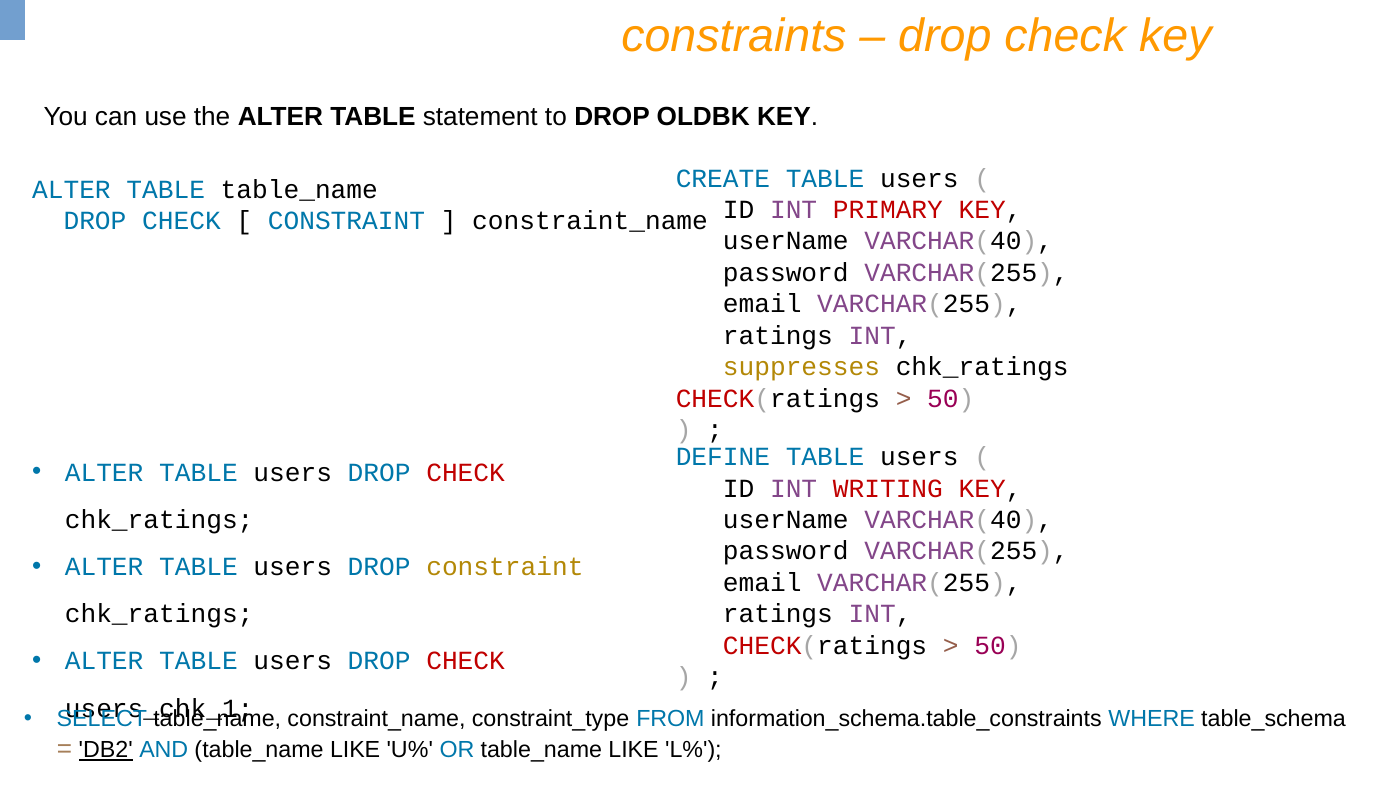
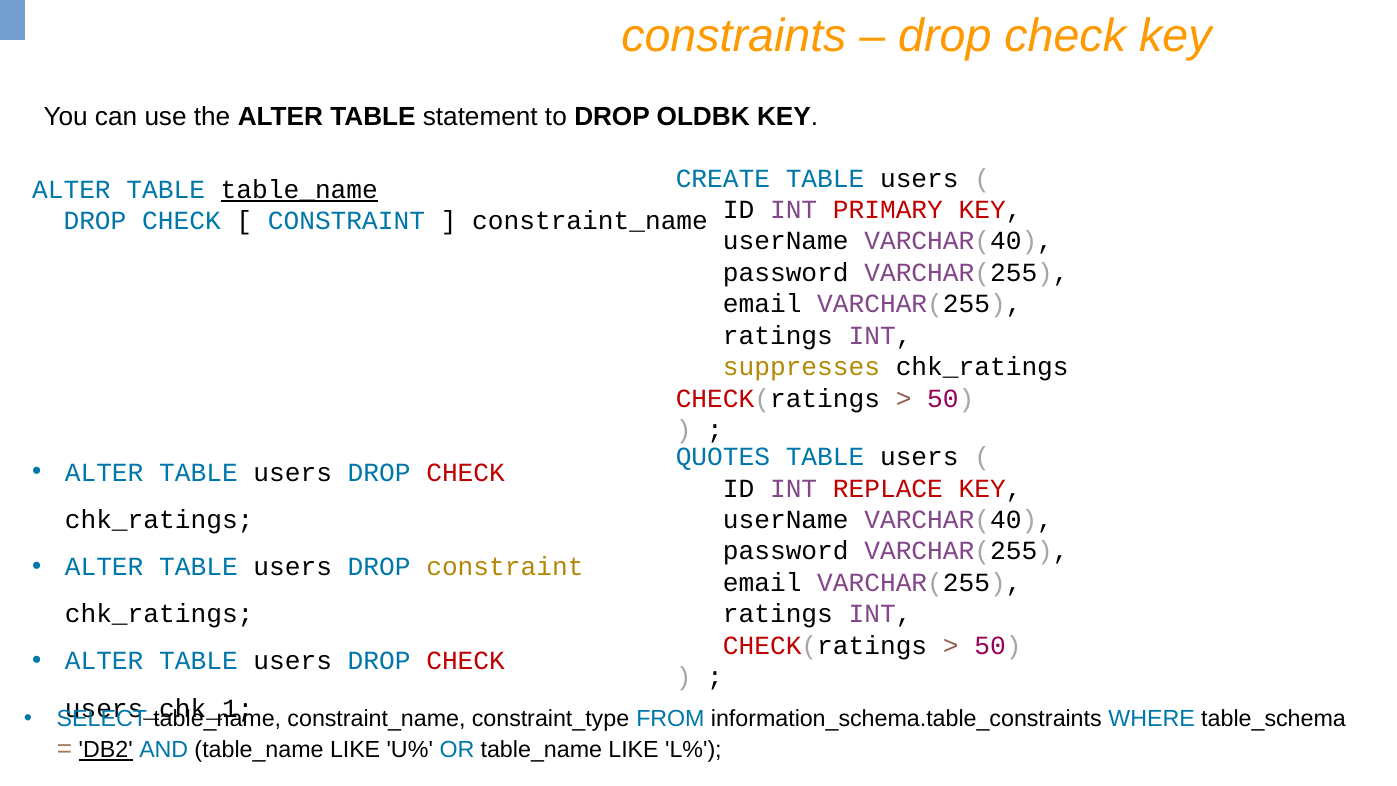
table_name underline: none -> present (299, 190)
DEFINE: DEFINE -> QUOTES (723, 457)
WRITING: WRITING -> REPLACE (888, 488)
